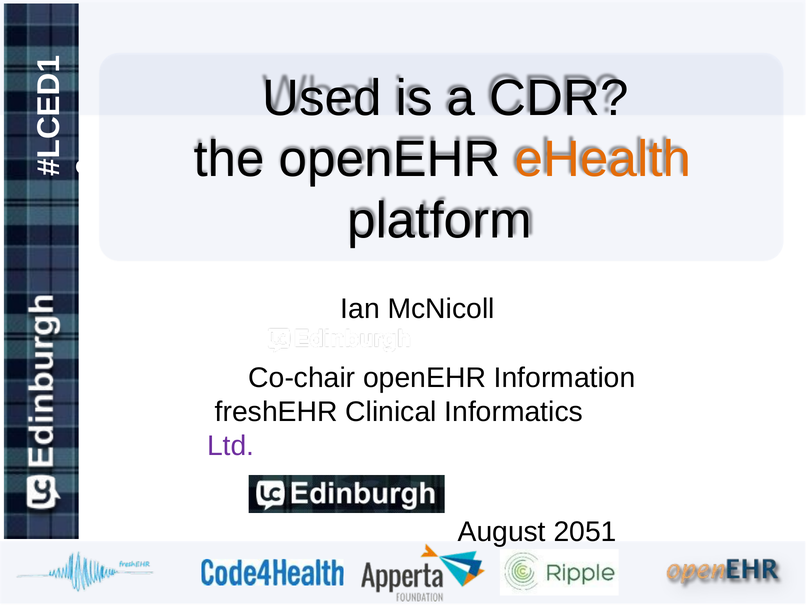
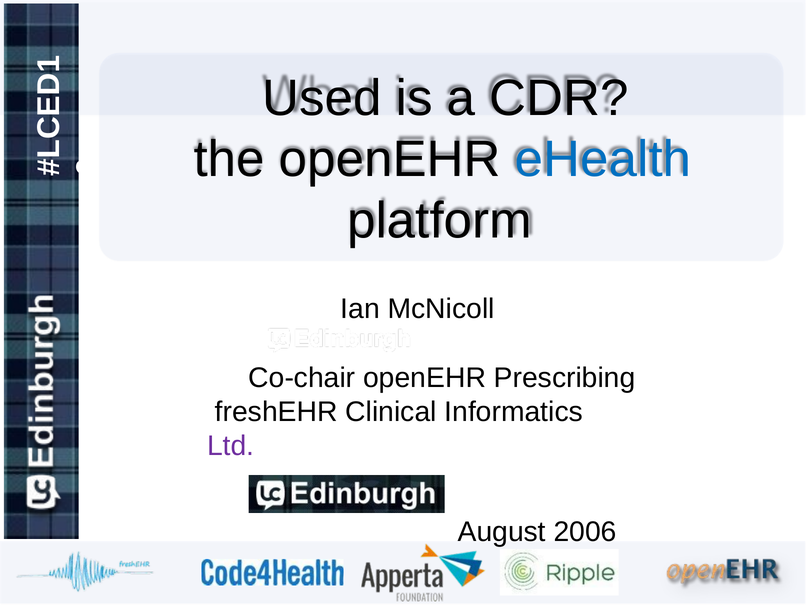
eHealth colour: orange -> blue (603, 159)
Information: Information -> Prescribing (565, 378)
2051: 2051 -> 2006 (585, 531)
